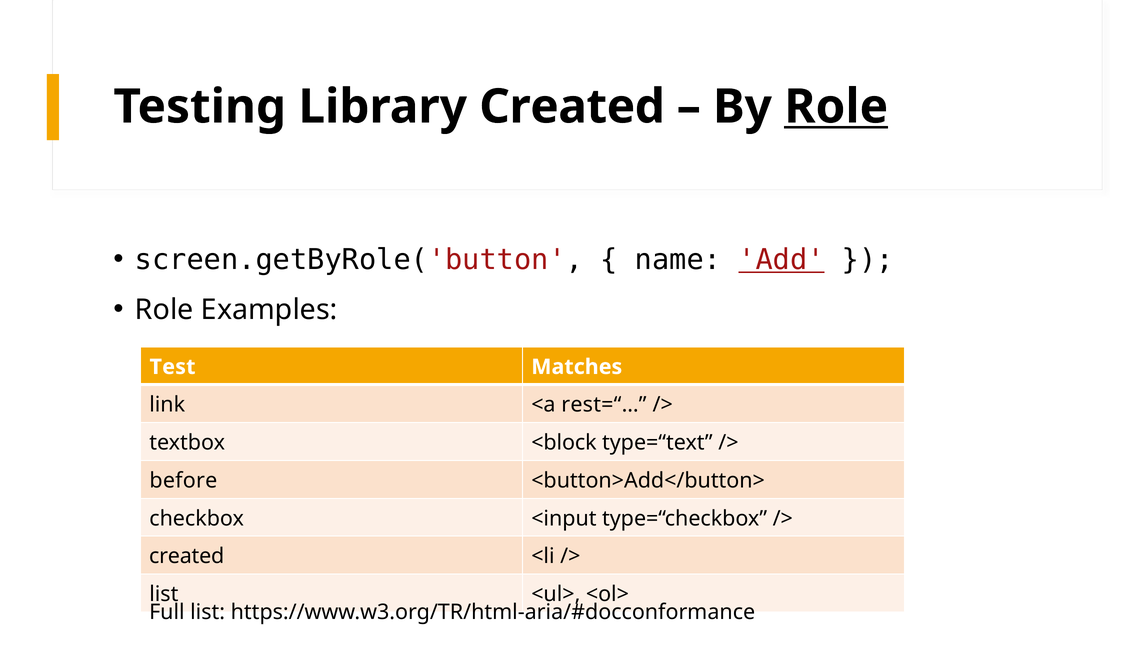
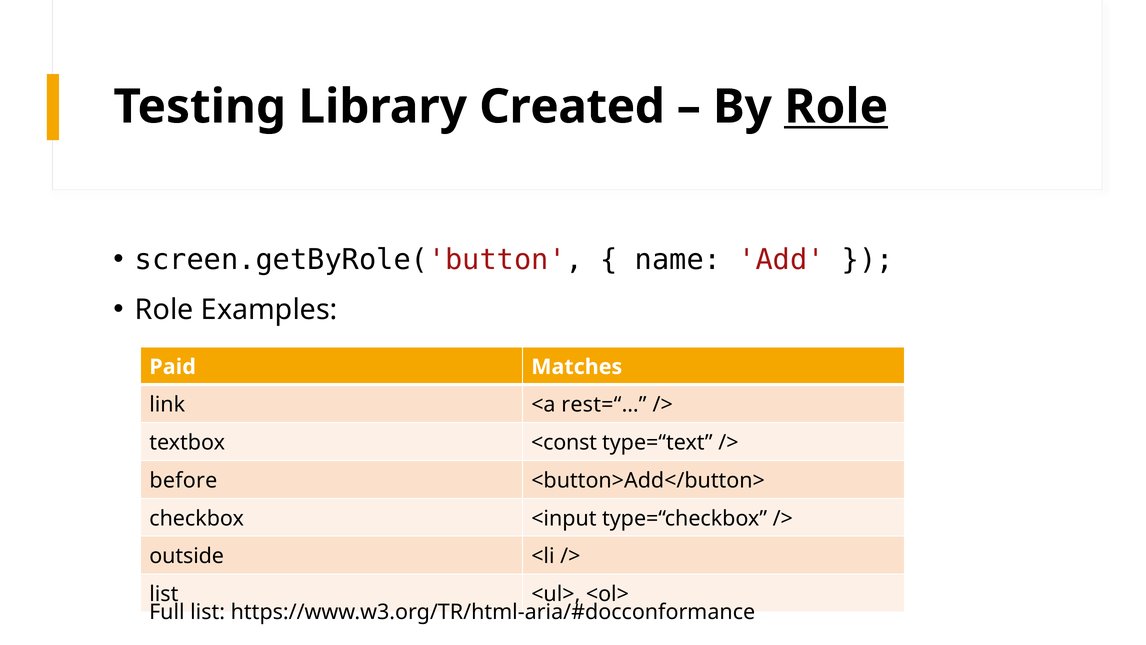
Add underline: present -> none (782, 260)
Test: Test -> Paid (173, 367)
<block: <block -> <const (564, 442)
created: created -> outside (187, 556)
